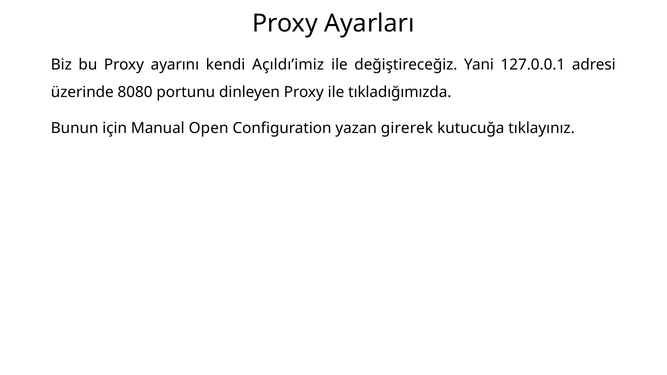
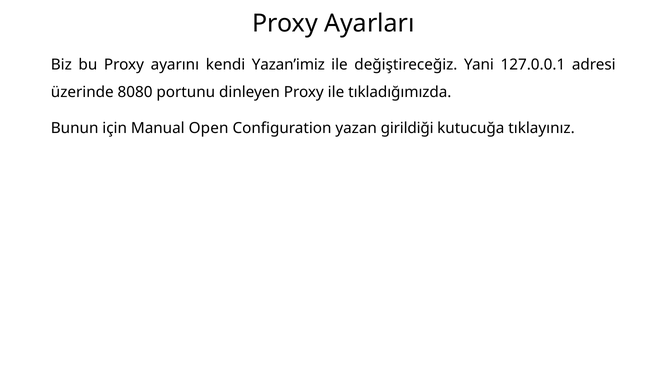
Açıldı’imiz: Açıldı’imiz -> Yazan’imiz (288, 65)
girerek: girerek -> girildiği (407, 128)
